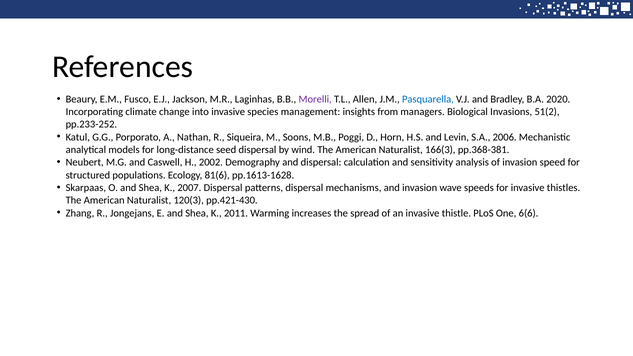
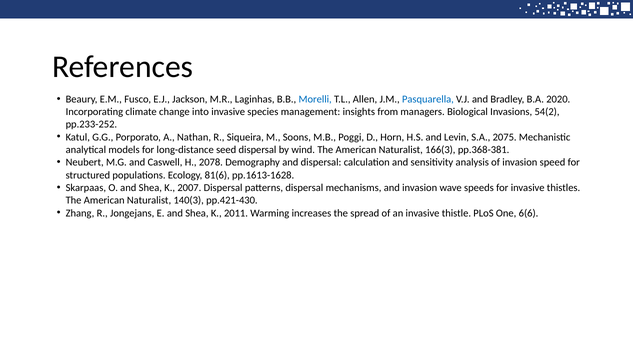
Morelli colour: purple -> blue (315, 99)
51(2: 51(2 -> 54(2 (547, 112)
2006: 2006 -> 2075 (505, 137)
2002: 2002 -> 2078 (211, 162)
120(3: 120(3 -> 140(3 (189, 200)
